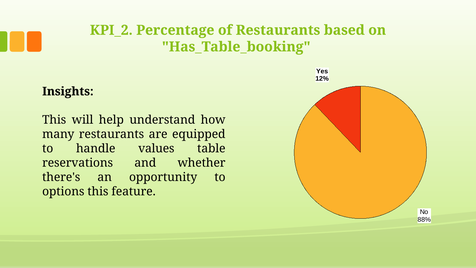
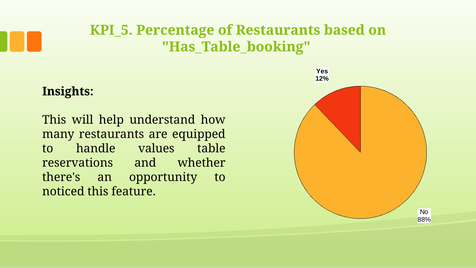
KPI_2: KPI_2 -> KPI_5 (111, 30)
options: options -> noticed (63, 191)
